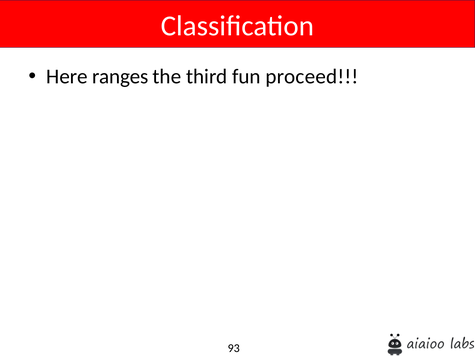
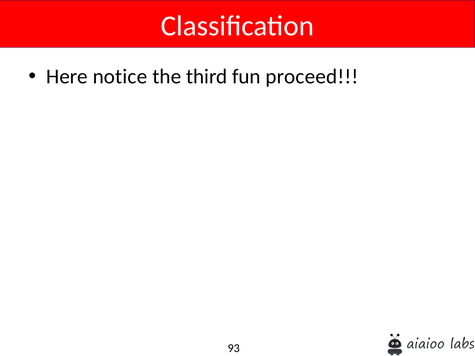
ranges: ranges -> notice (120, 77)
